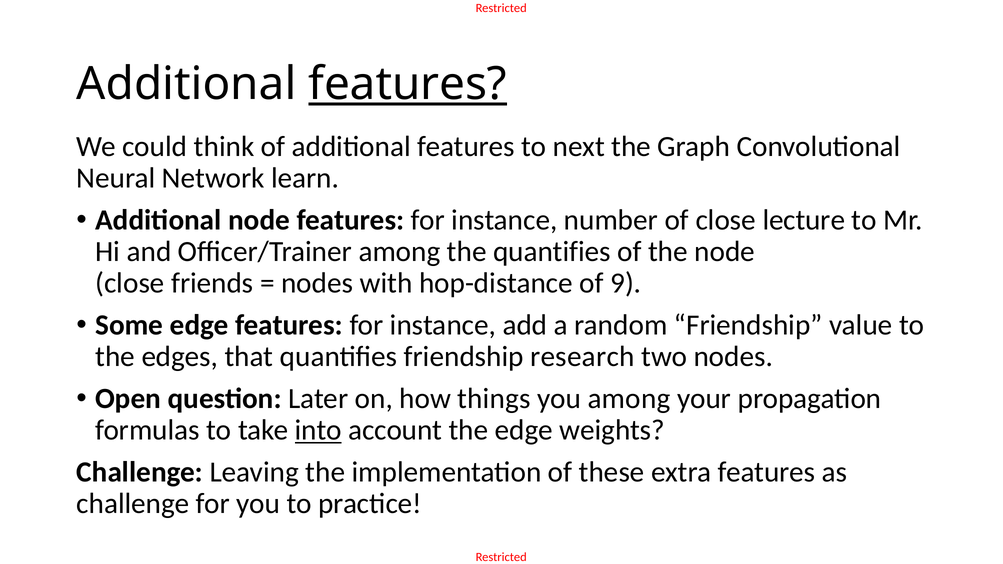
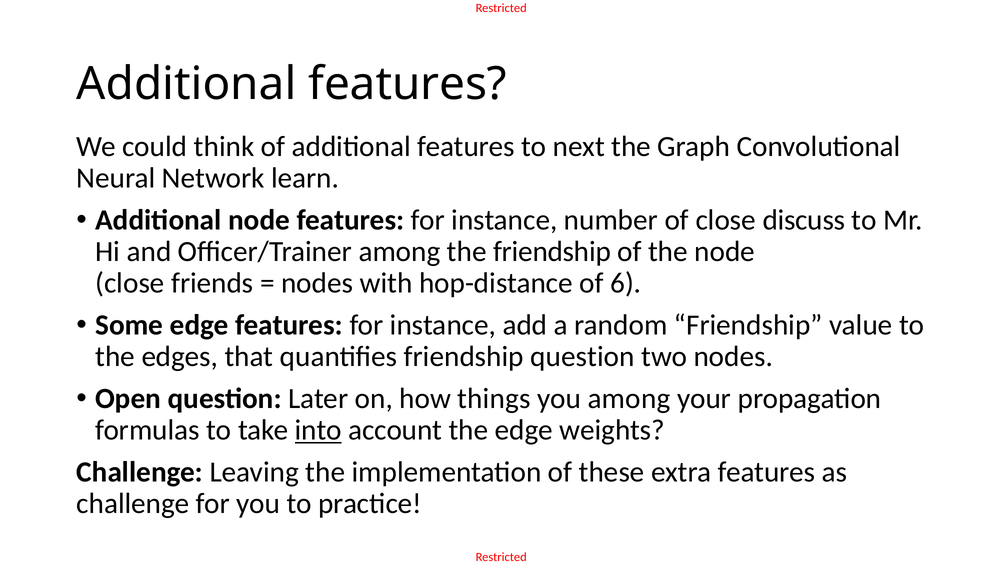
features underline: present -> none (408, 84)
lecture: lecture -> discuss (804, 220)
the quantifies: quantifies -> friendship (552, 252)
9: 9 -> 6 (626, 283)
friendship research: research -> question (582, 357)
